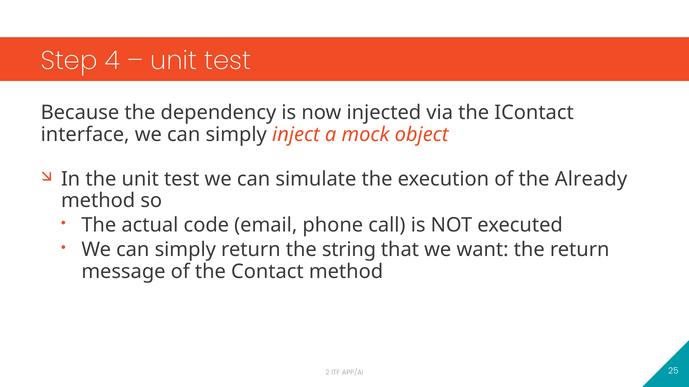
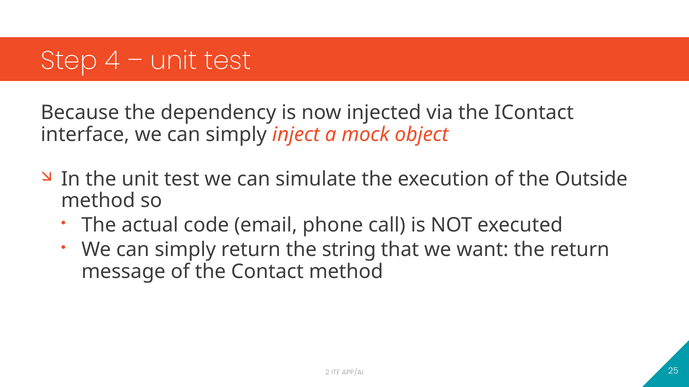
Already: Already -> Outside (591, 179)
